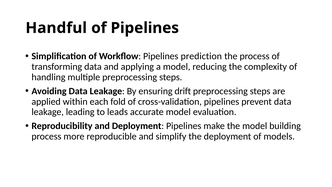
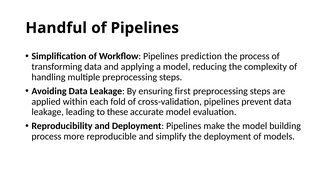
drift: drift -> first (183, 91)
leads: leads -> these (118, 112)
